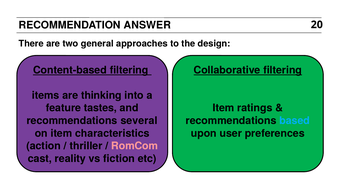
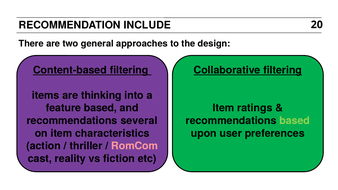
ANSWER: ANSWER -> INCLUDE (147, 25)
feature tastes: tastes -> based (100, 108)
based colour: light blue -> light green (295, 121)
